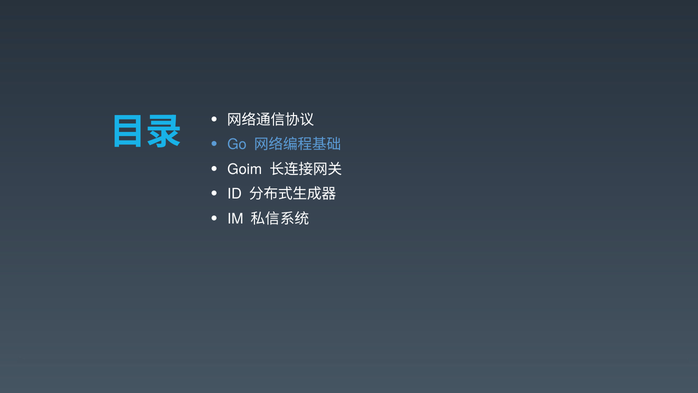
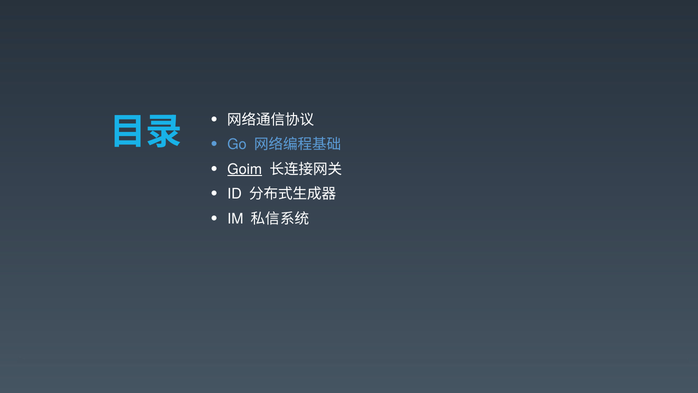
Goim underline: none -> present (245, 169)
